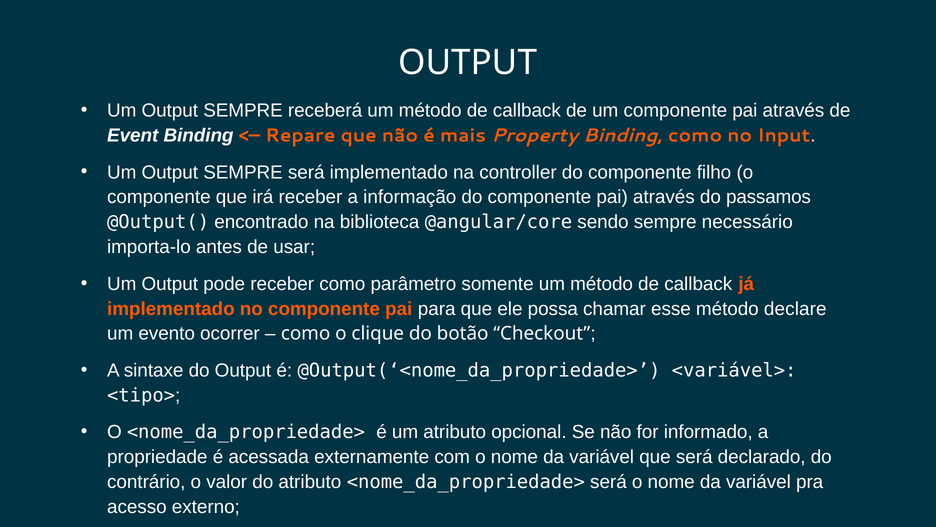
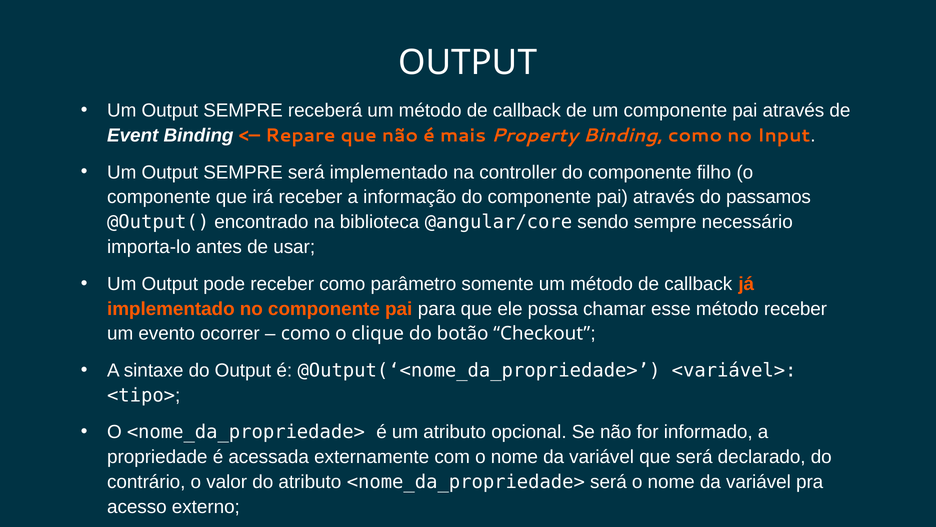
método declare: declare -> receber (795, 308)
